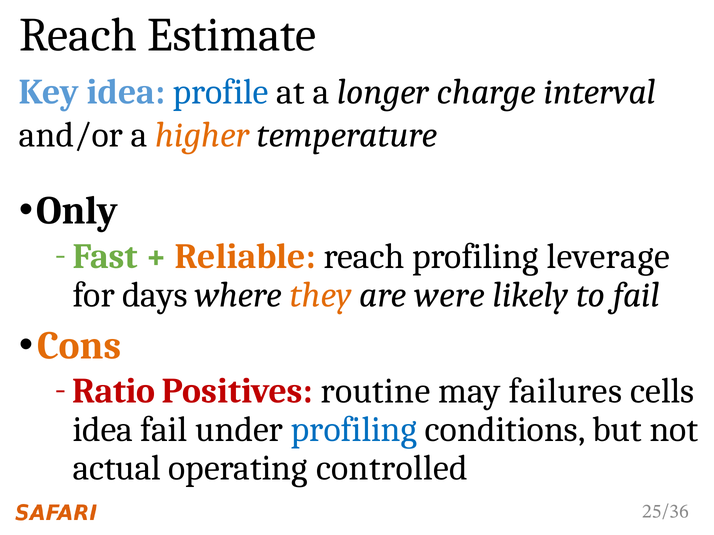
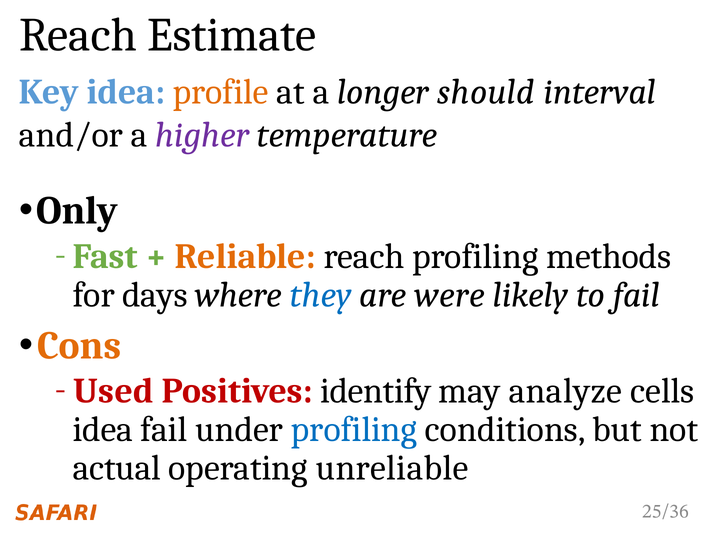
profile colour: blue -> orange (221, 92)
charge: charge -> should (486, 92)
higher colour: orange -> purple (202, 135)
leverage: leverage -> methods (609, 257)
they colour: orange -> blue (321, 295)
Ratio: Ratio -> Used (113, 391)
routine: routine -> identify (376, 391)
failures: failures -> analyze (565, 391)
controlled: controlled -> unreliable (392, 469)
